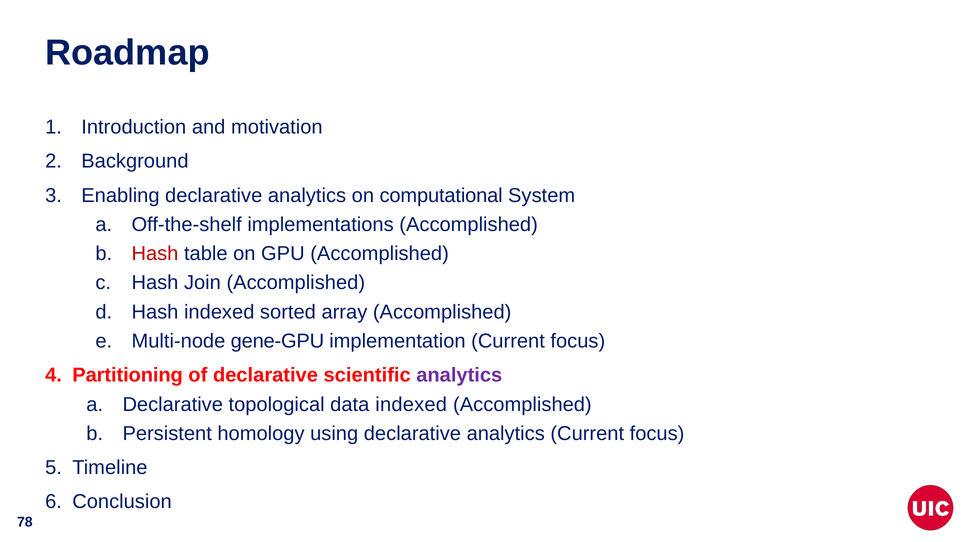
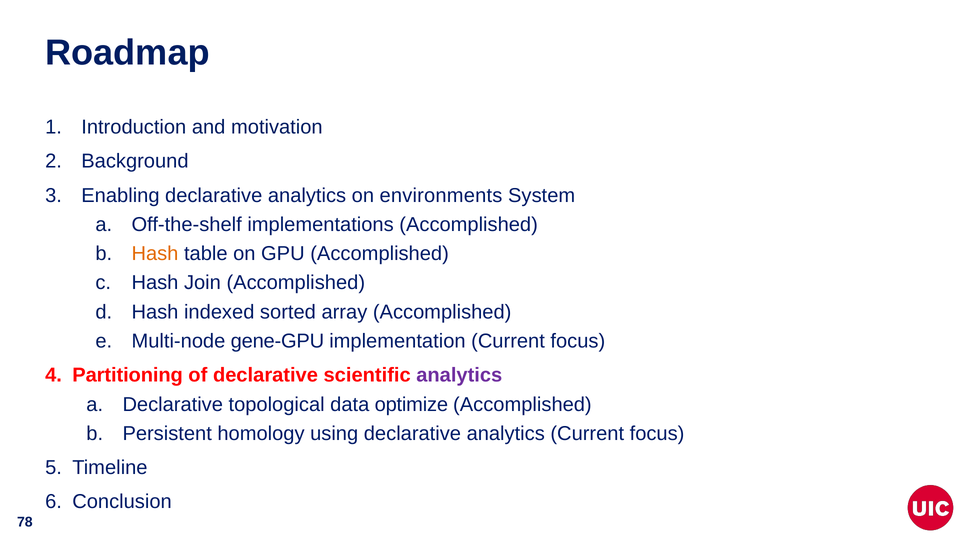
computational: computational -> environments (441, 195)
Hash colour: red -> orange (155, 254)
data indexed: indexed -> optimize (411, 405)
